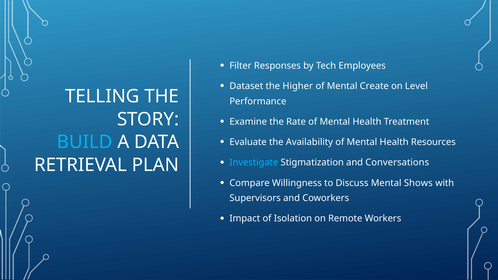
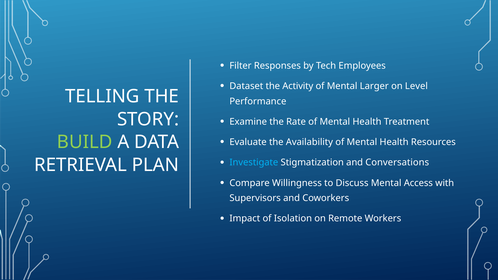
Higher: Higher -> Activity (298, 86)
Create: Create -> Larger (374, 86)
BUILD colour: light blue -> light green (85, 142)
Shows: Shows -> Access (418, 183)
